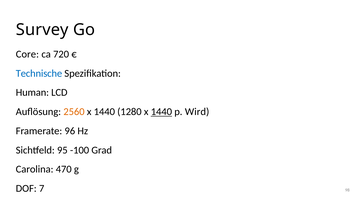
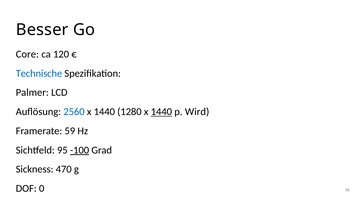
Survey: Survey -> Besser (42, 30)
720: 720 -> 120 (61, 54)
Human: Human -> Palmer (32, 93)
2560 colour: orange -> blue (74, 112)
96: 96 -> 59 (70, 131)
-100 underline: none -> present (80, 150)
Carolina: Carolina -> Sickness (35, 170)
7: 7 -> 0 (42, 189)
